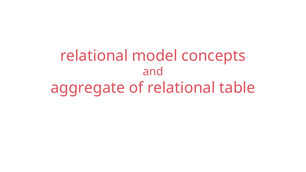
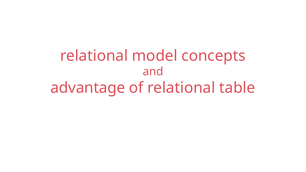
aggregate: aggregate -> advantage (88, 88)
